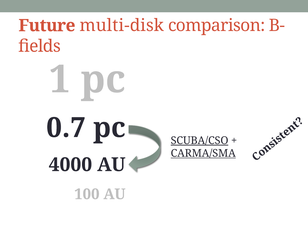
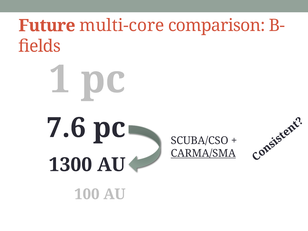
multi-disk: multi-disk -> multi-core (122, 26)
0.7: 0.7 -> 7.6 (66, 128)
SCUBA/CSO underline: present -> none (200, 141)
4000: 4000 -> 1300 (70, 165)
